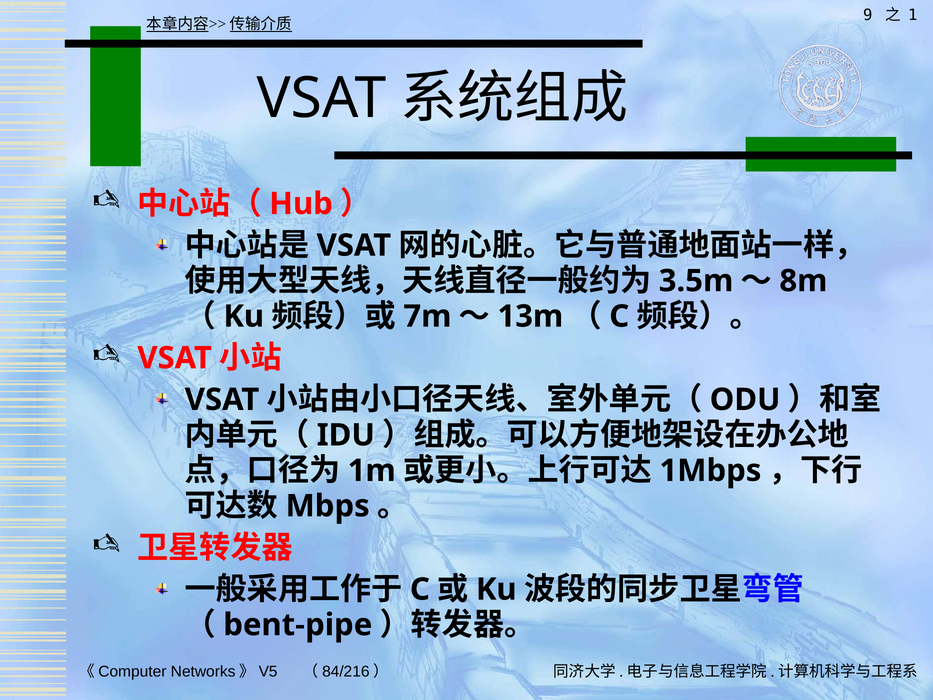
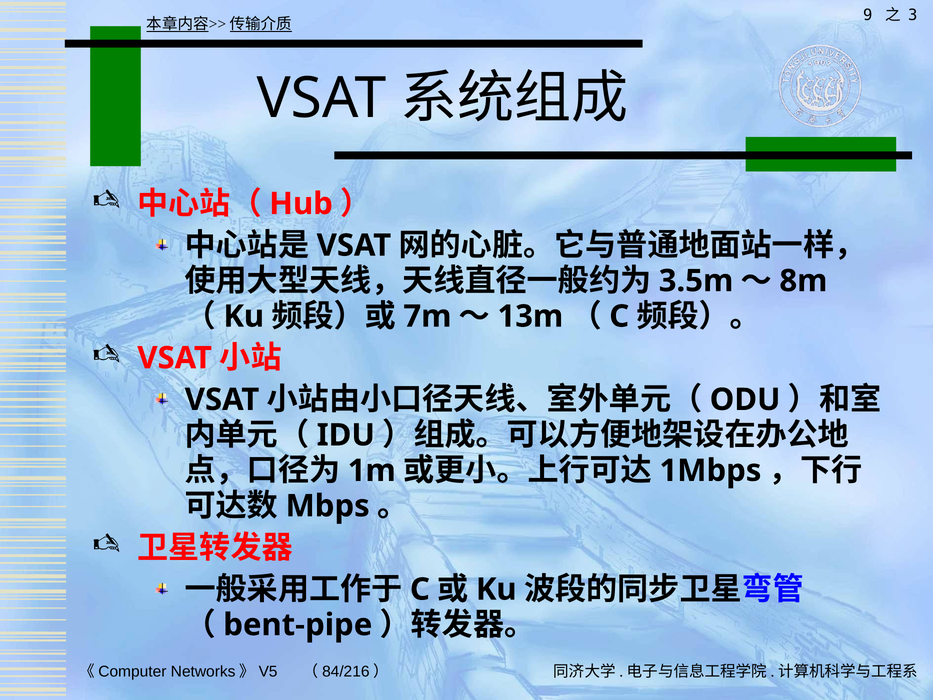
1: 1 -> 3 (913, 15)
